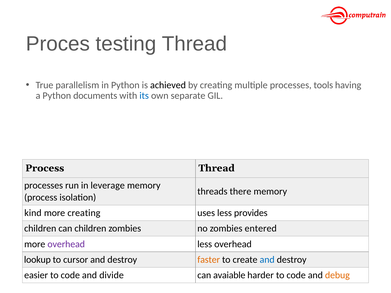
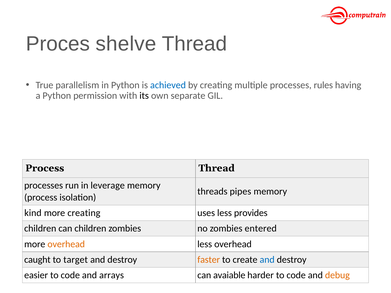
testing: testing -> shelve (126, 44)
achieved colour: black -> blue (168, 85)
tools: tools -> rules (323, 85)
documents: documents -> permission (95, 96)
its colour: blue -> black (144, 96)
there: there -> pipes (240, 192)
overhead colour: purple -> orange (66, 244)
lookup: lookup -> caught (37, 260)
cursor: cursor -> target (76, 260)
divide: divide -> arrays (112, 275)
